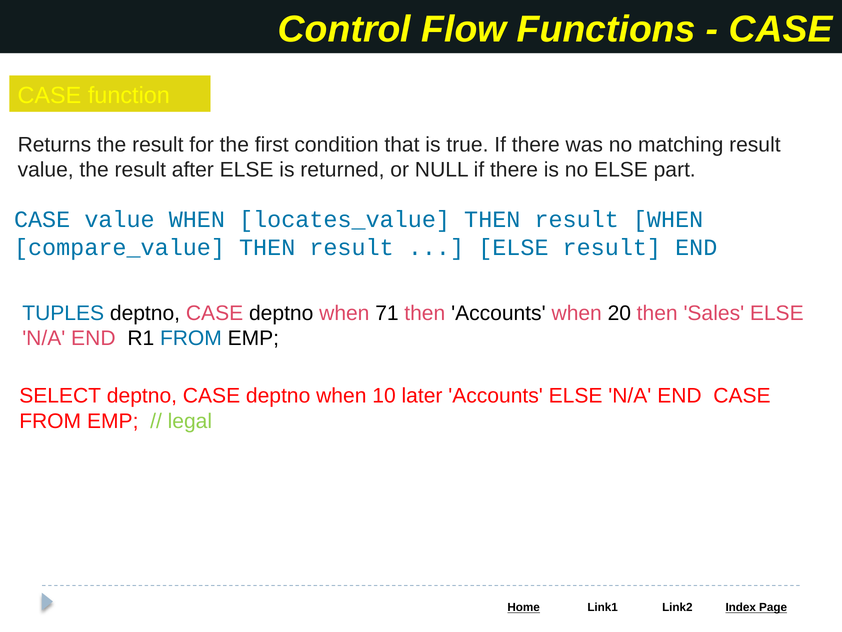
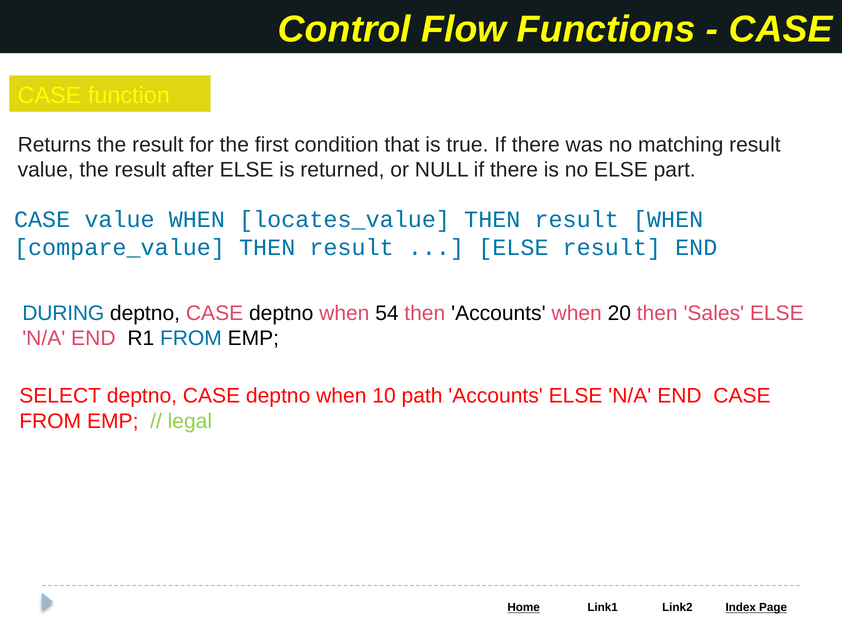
TUPLES: TUPLES -> DURING (63, 313)
71: 71 -> 54 (387, 313)
later: later -> path (422, 396)
